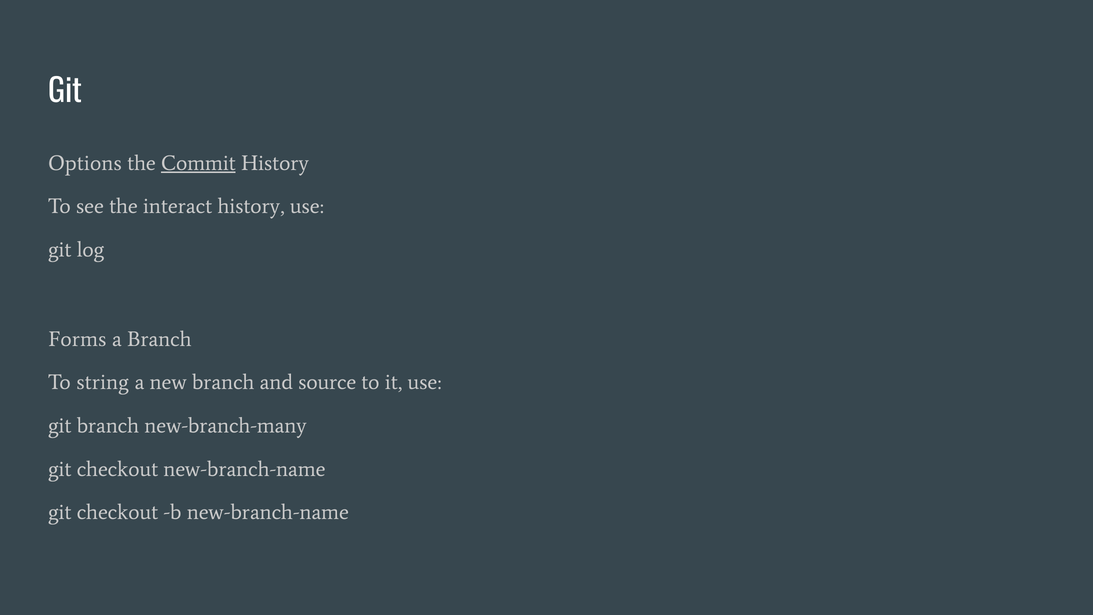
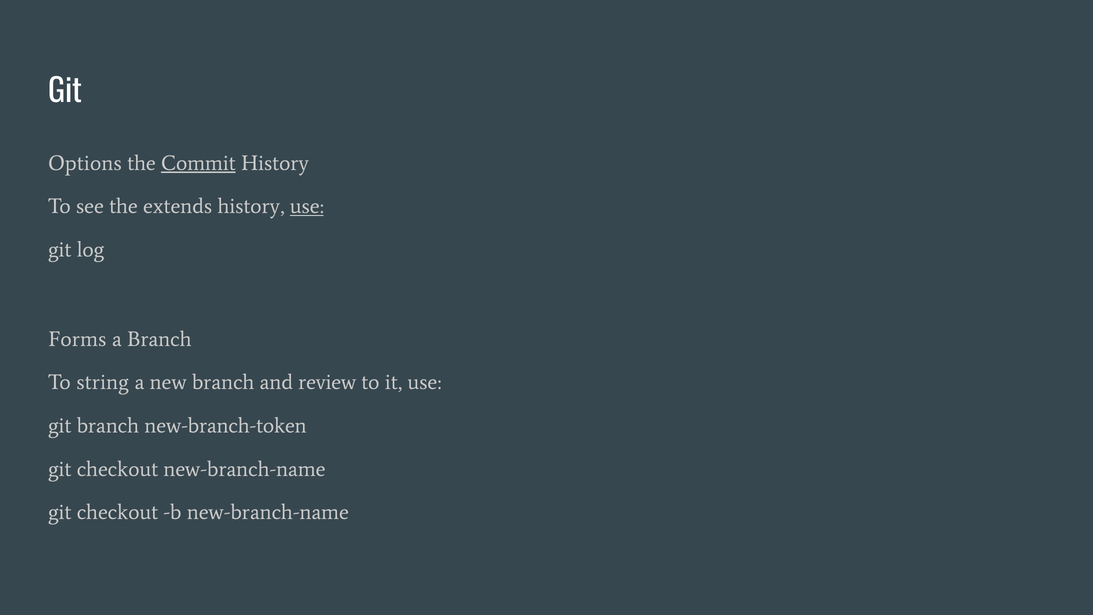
interact: interact -> extends (178, 206)
use underline: none -> present (307, 206)
source: source -> review (327, 382)
new-branch-many: new-branch-many -> new-branch-token (226, 426)
